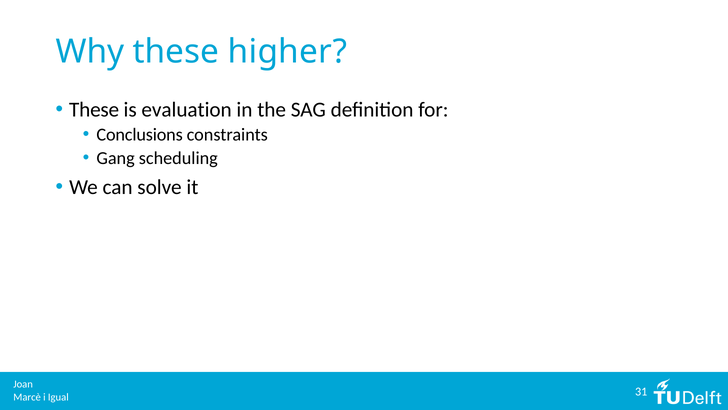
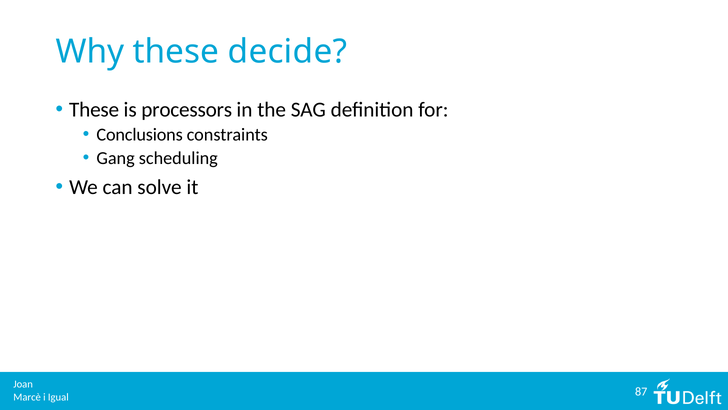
higher: higher -> decide (287, 52)
evaluation: evaluation -> processors (187, 109)
31: 31 -> 87 (641, 391)
